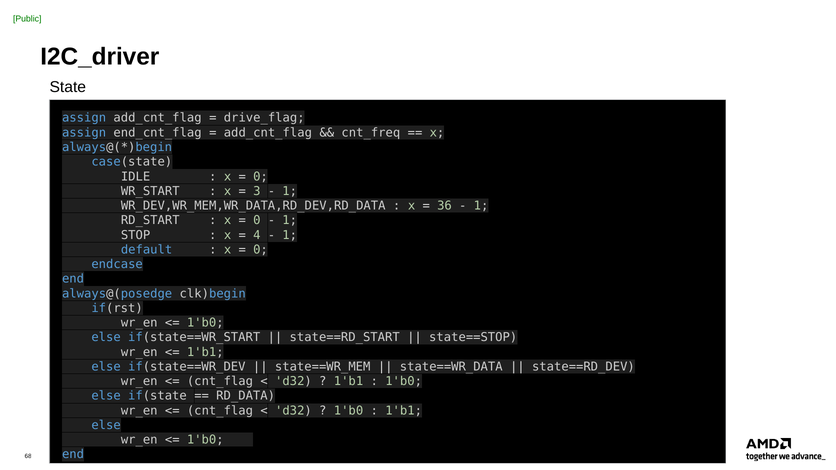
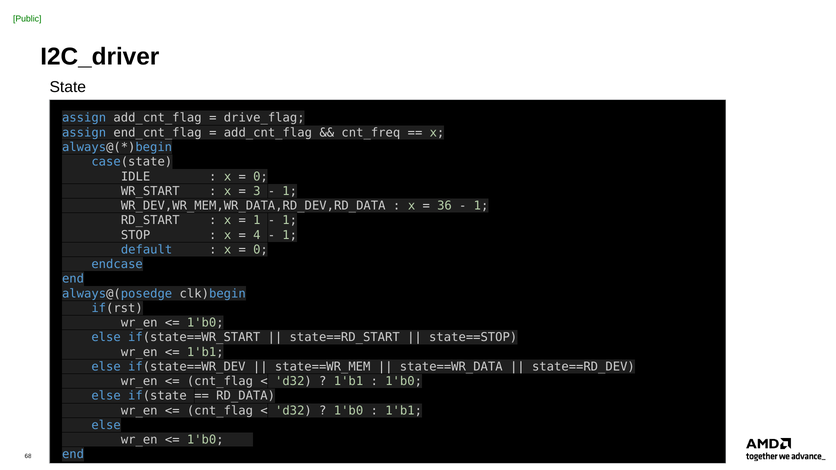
0: 0 -> 1 (257, 220)
